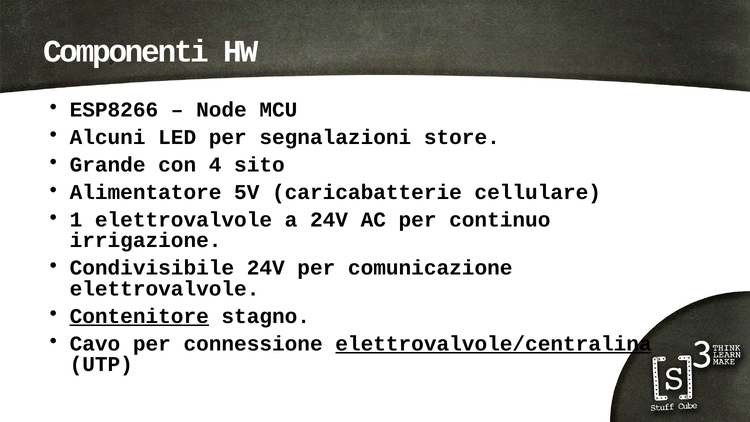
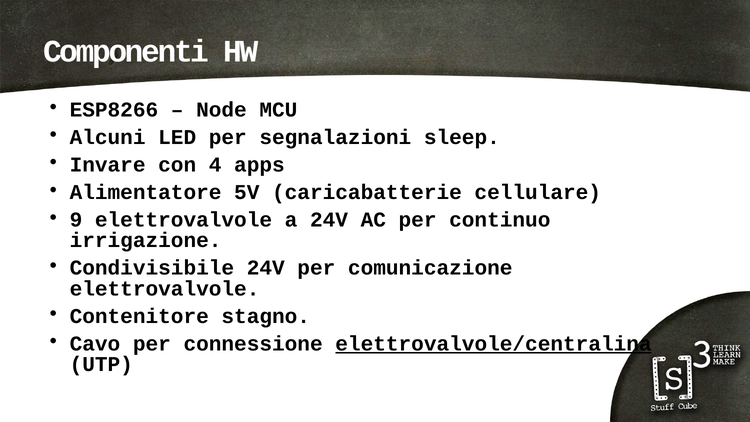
store: store -> sleep (462, 137)
Grande: Grande -> Invare (108, 165)
sito: sito -> apps (259, 165)
1: 1 -> 9 (76, 220)
Contenitore underline: present -> none (139, 316)
